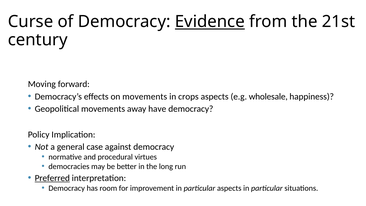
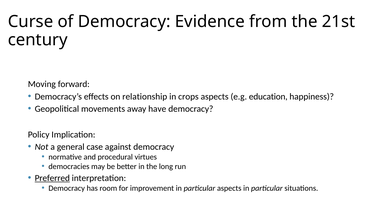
Evidence underline: present -> none (210, 22)
on movements: movements -> relationship (145, 96)
wholesale: wholesale -> education (268, 96)
